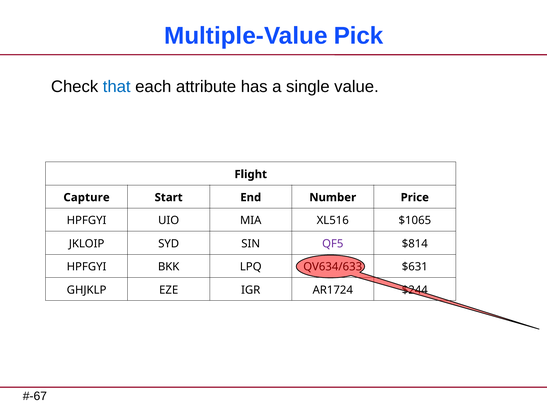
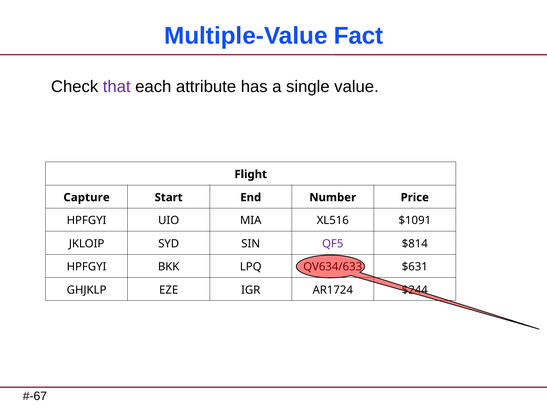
Pick: Pick -> Fact (359, 36)
that colour: blue -> purple (117, 87)
$1065: $1065 -> $1091 (415, 221)
